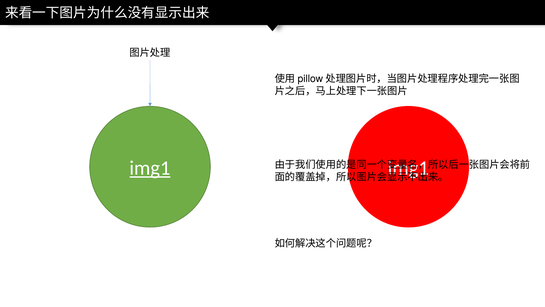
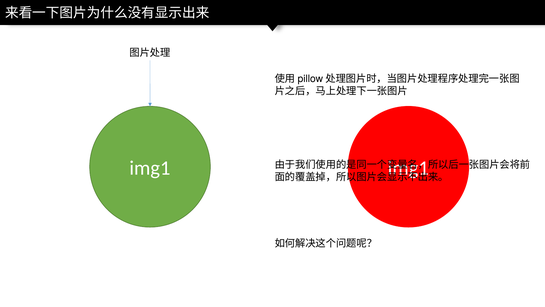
img1 underline: present -> none (150, 168)
